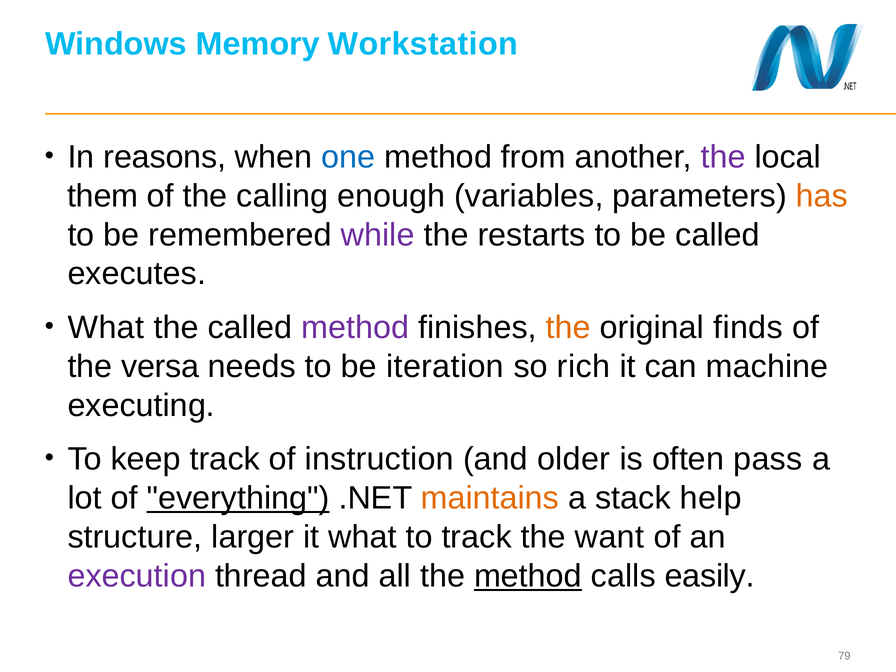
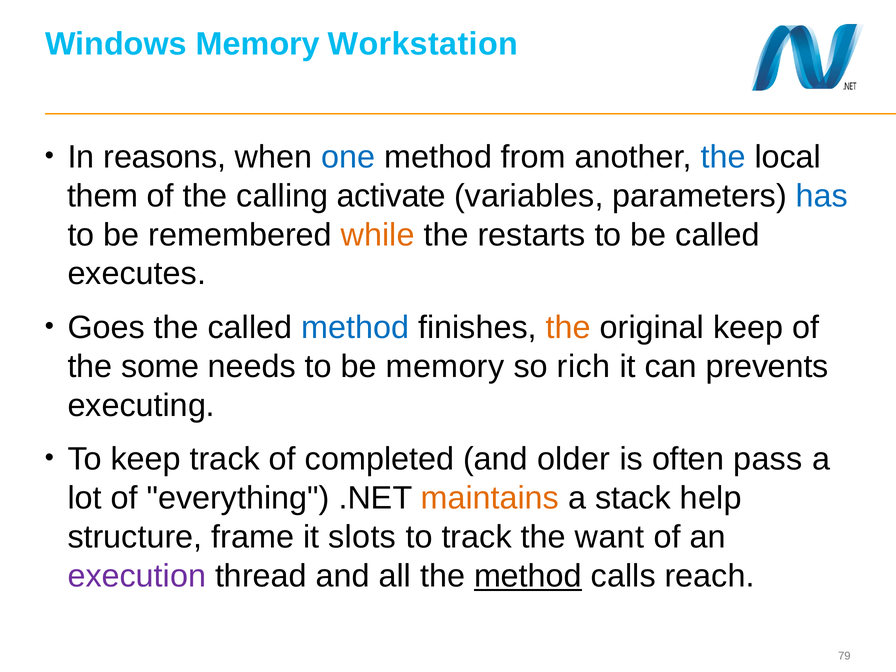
the colour: purple -> blue (723, 157)
enough: enough -> activate (391, 196)
has colour: orange -> blue (822, 196)
while colour: purple -> orange (378, 235)
What: What -> Goes (106, 328)
method colour: purple -> blue (355, 328)
original finds: finds -> keep (748, 328)
versa: versa -> some (160, 367)
be iteration: iteration -> memory (445, 367)
machine: machine -> prevents (767, 367)
instruction: instruction -> completed (380, 459)
everything underline: present -> none (238, 498)
larger: larger -> frame (253, 537)
it what: what -> slots (362, 537)
easily: easily -> reach (710, 576)
